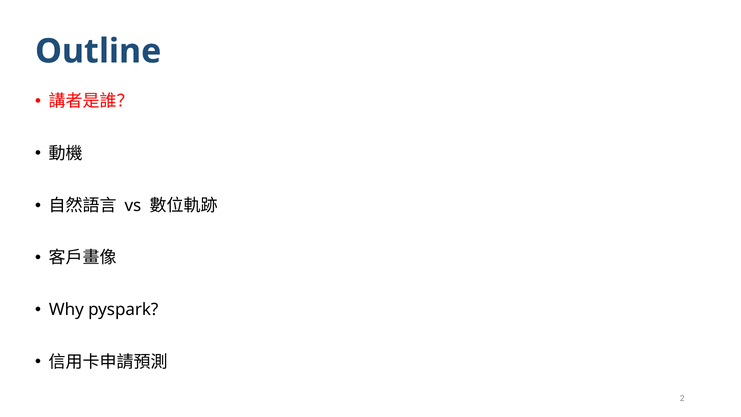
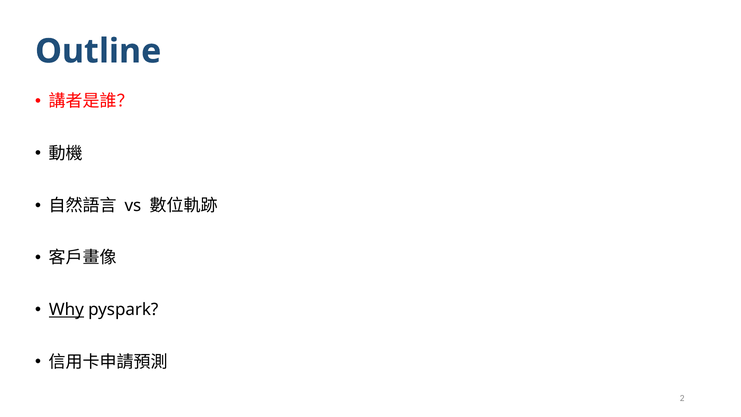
Why underline: none -> present (66, 310)
